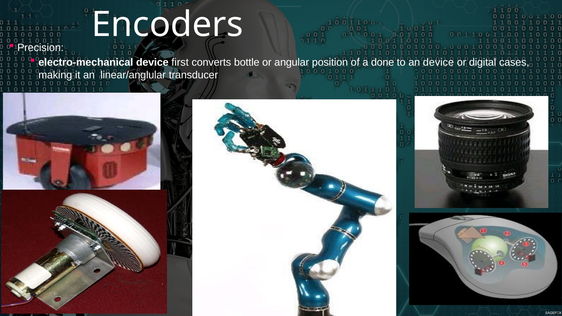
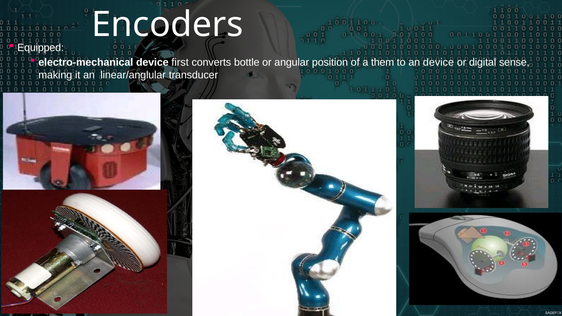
Precision: Precision -> Equipped (41, 48)
done: done -> them (383, 63)
cases: cases -> sense (514, 63)
